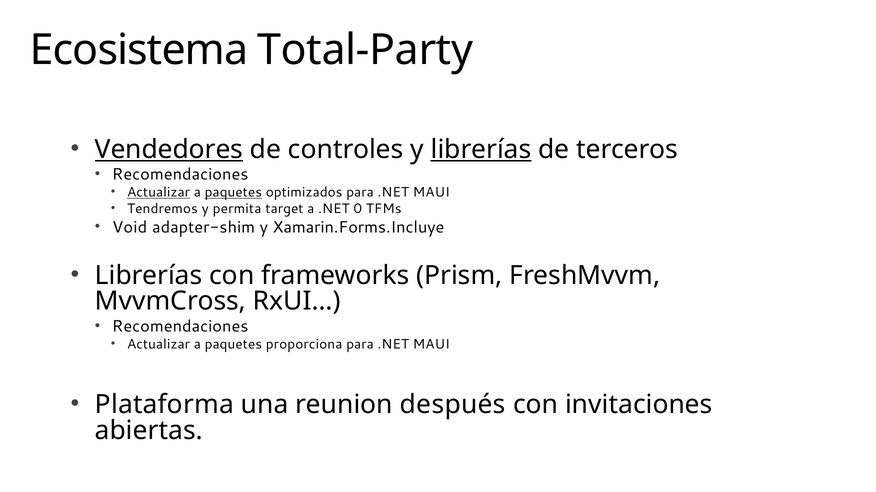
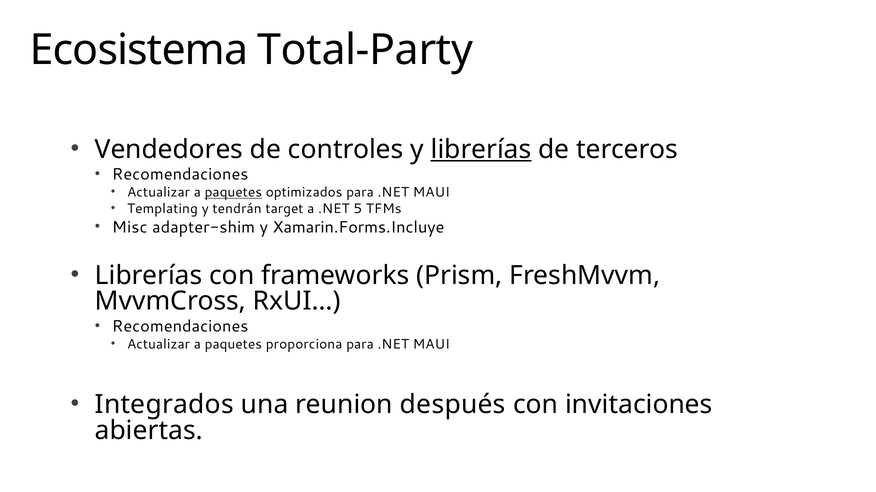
Vendedores underline: present -> none (169, 150)
Actualizar underline: present -> none (159, 193)
Tendremos: Tendremos -> Templating (162, 209)
permita: permita -> tendrán (237, 209)
0: 0 -> 5 (358, 209)
Void: Void -> Misc (130, 228)
Plataforma: Plataforma -> Integrados (164, 405)
